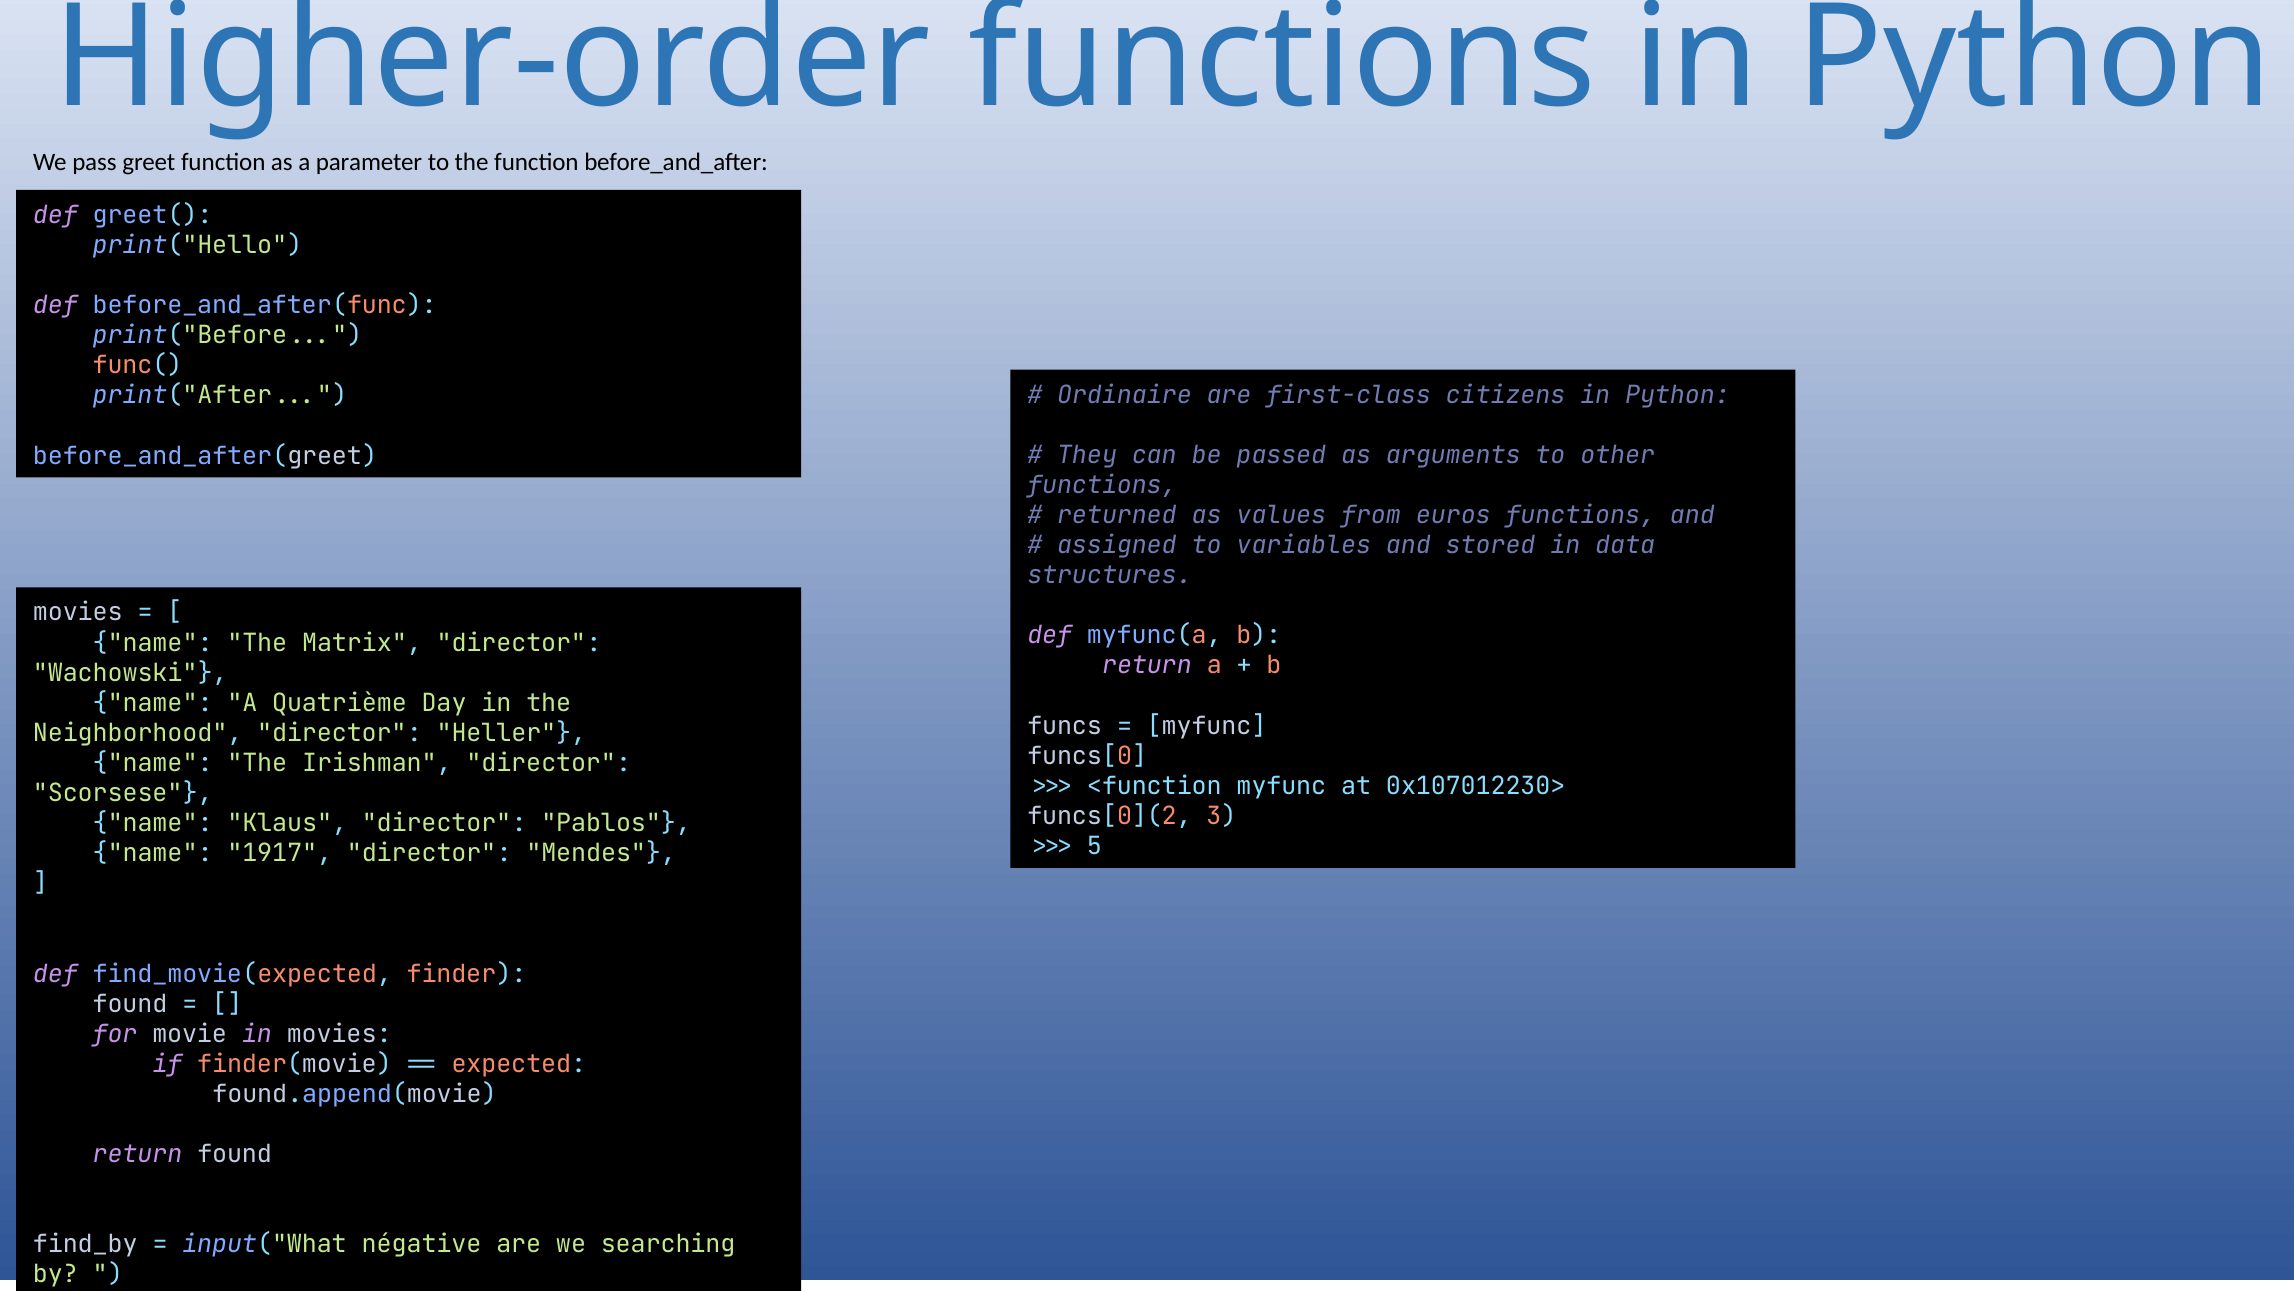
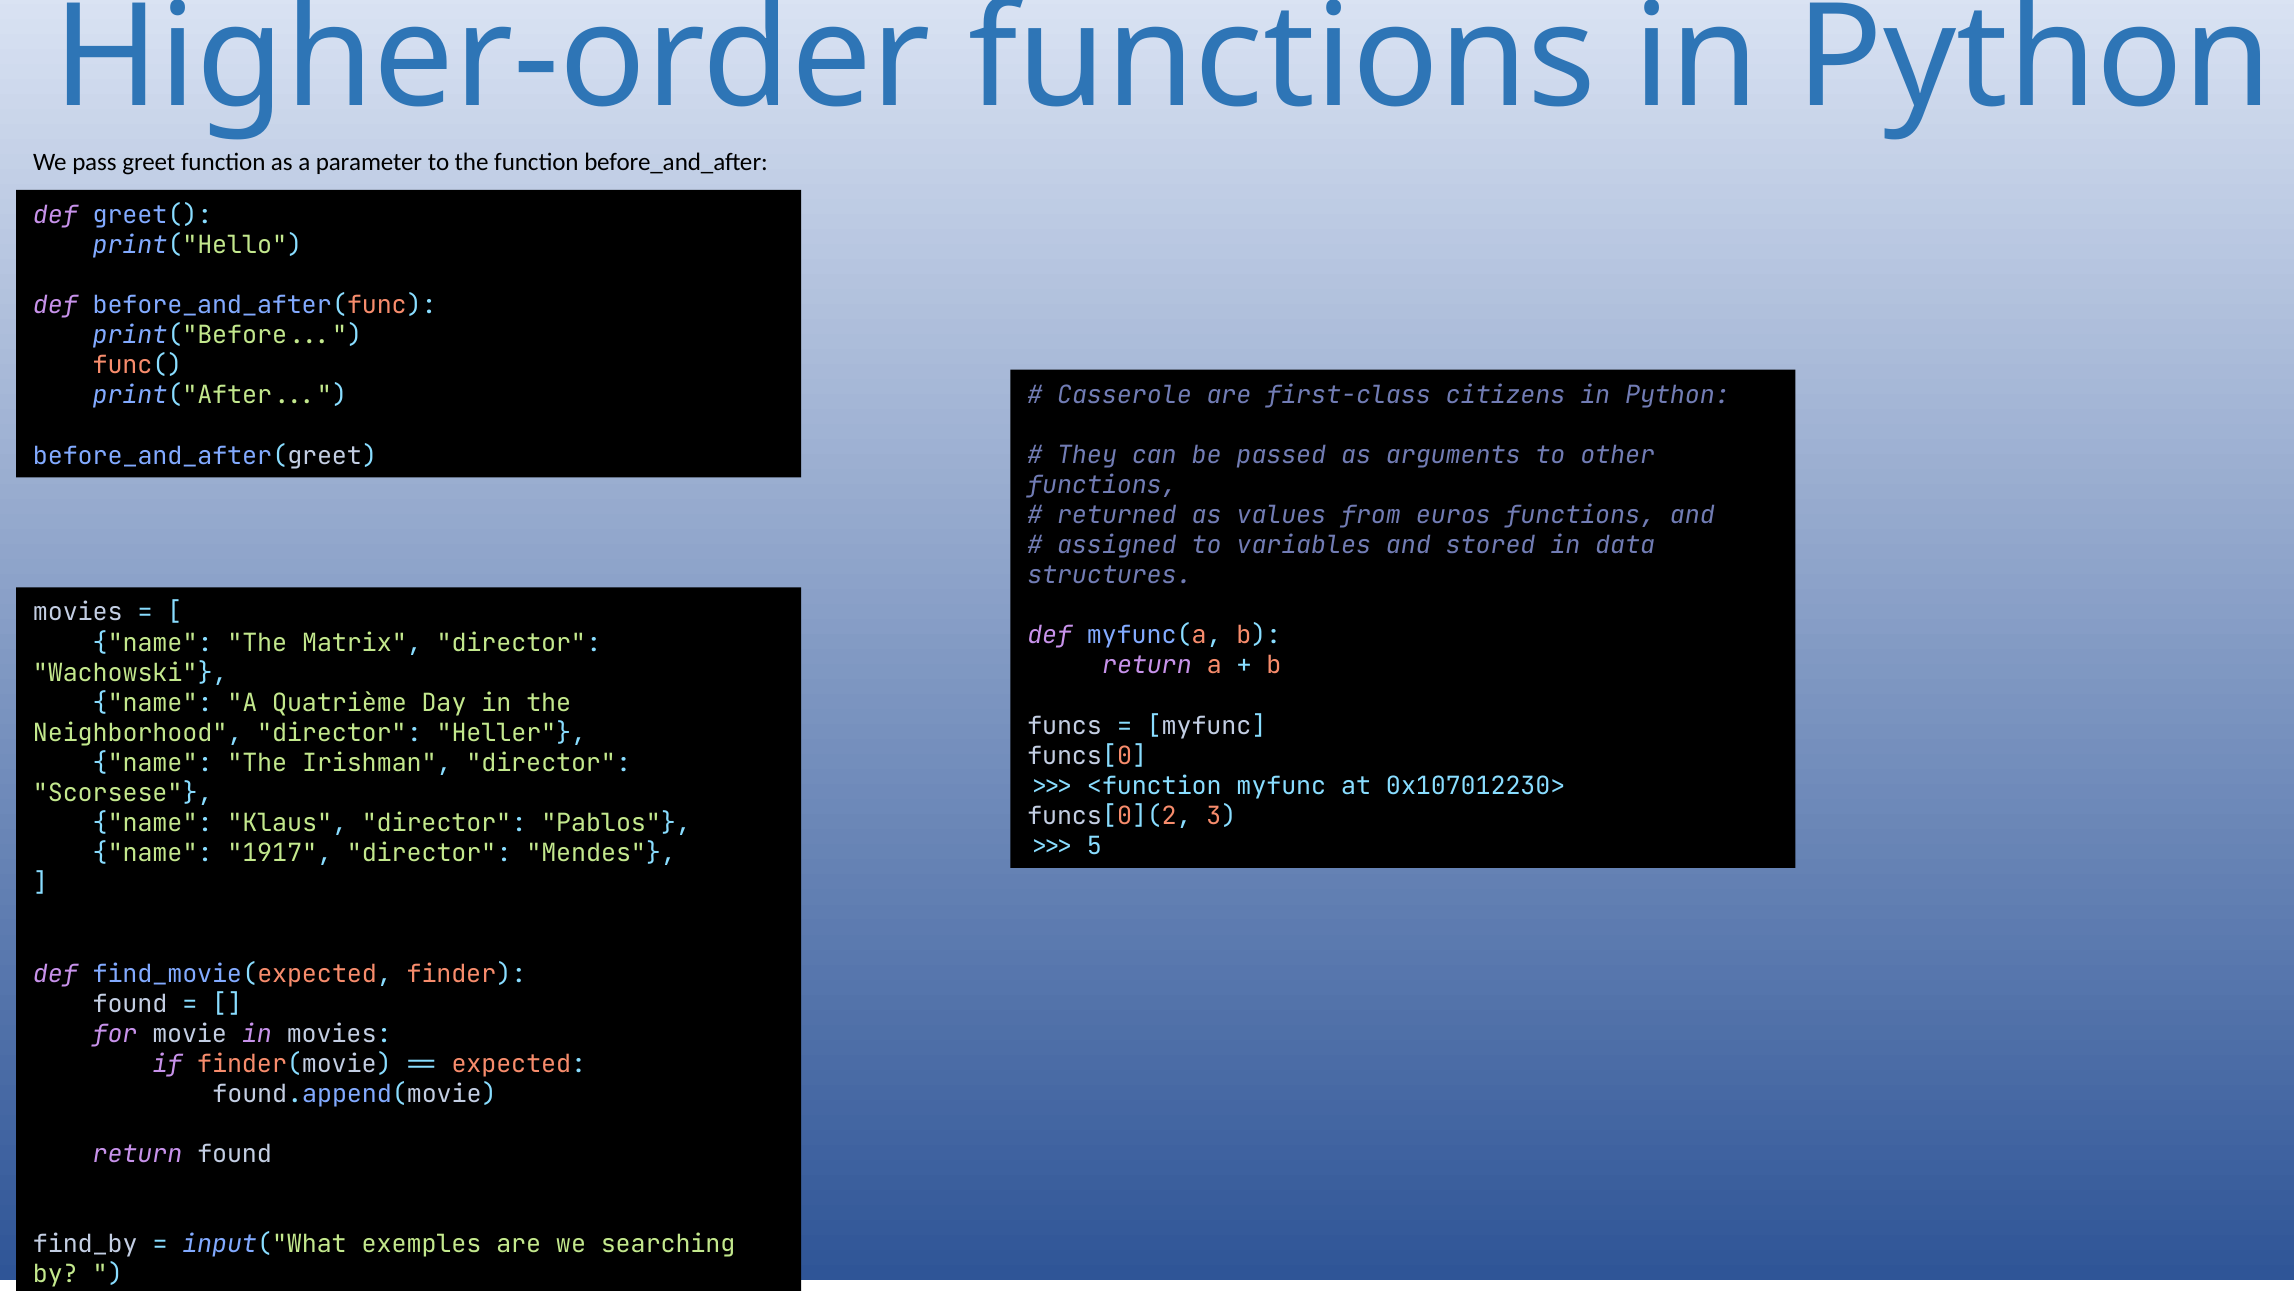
Ordinaire: Ordinaire -> Casserole (1124, 395)
négative: négative -> exemples (422, 1244)
